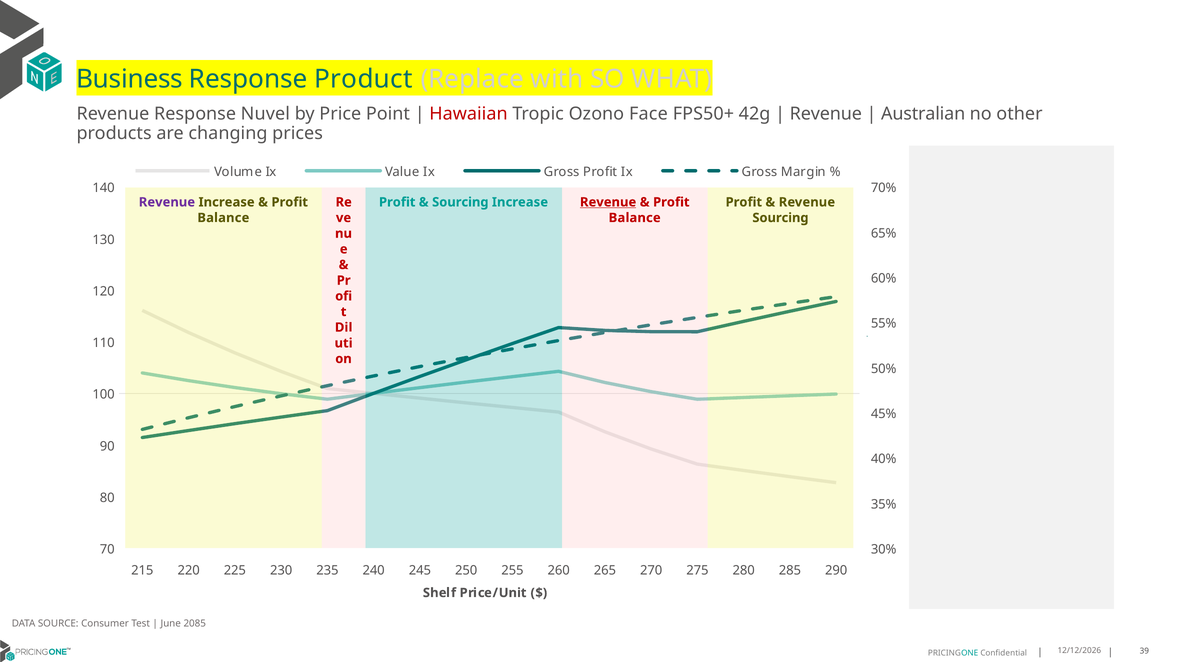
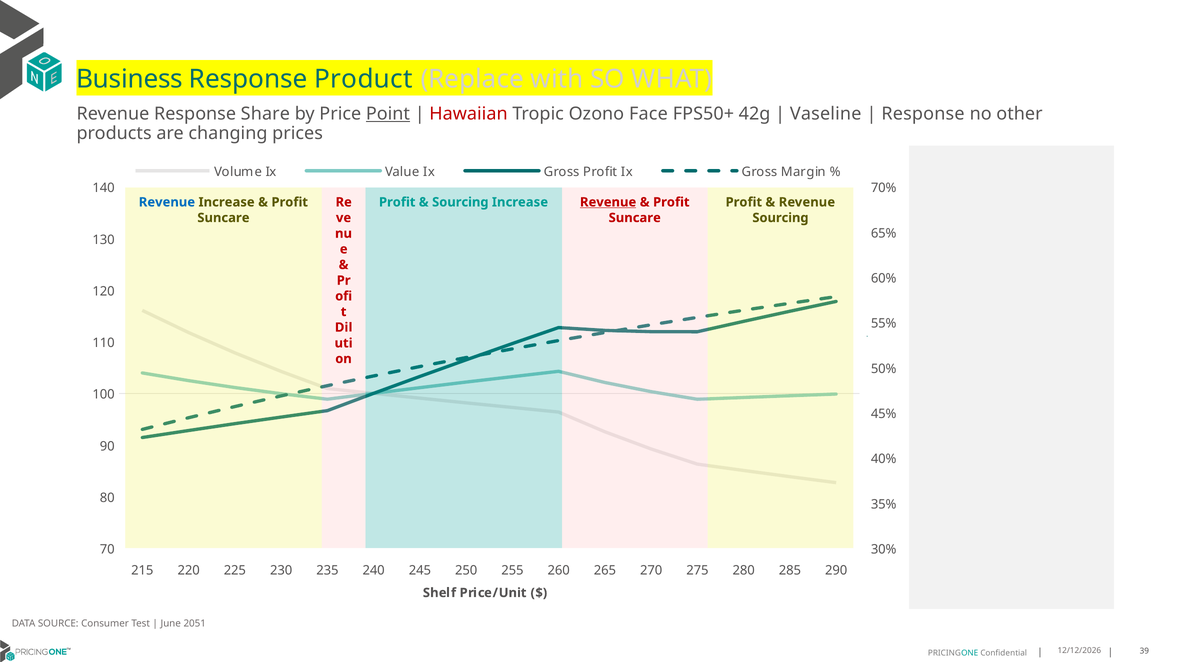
Nuvel: Nuvel -> Share (265, 114)
Point underline: none -> present (388, 114)
Revenue: Revenue -> Vaseline (826, 114)
Australian: Australian -> Response (923, 114)
Revenue colour: purple -> blue (167, 202)
Balance: Balance -> Suncare (223, 218)
Balance: Balance -> Suncare (635, 218)
2085: 2085 -> 2051 (195, 624)
